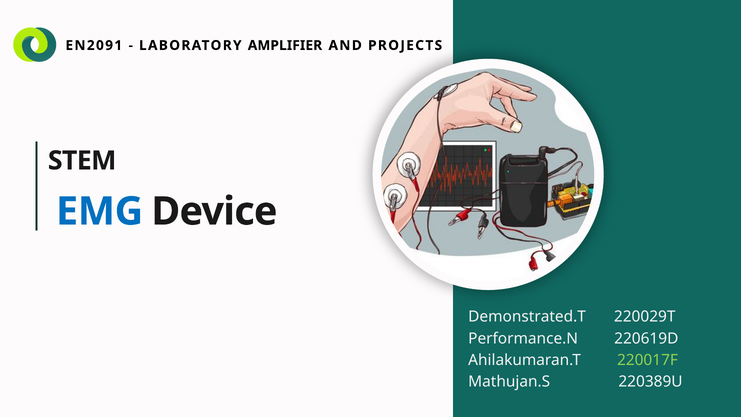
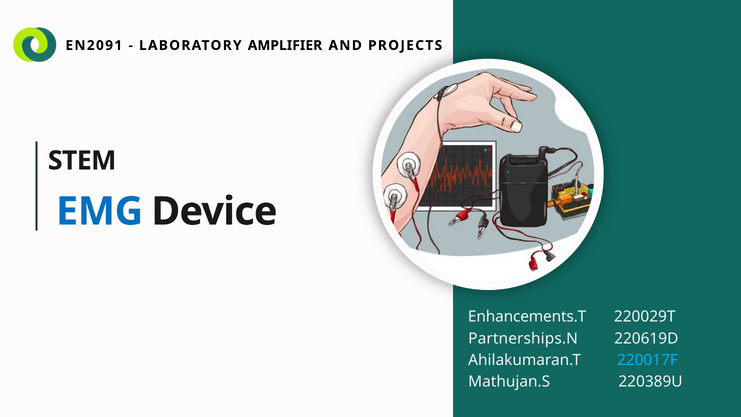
Demonstrated.T: Demonstrated.T -> Enhancements.T (527, 317)
Performance.N: Performance.N -> Partnerships.N (523, 338)
220017F colour: light green -> light blue (647, 360)
